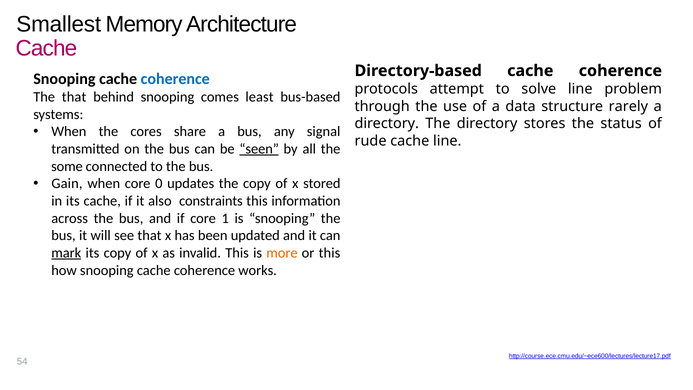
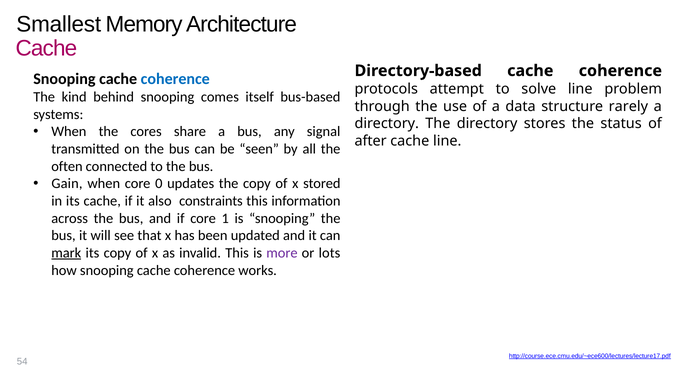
The that: that -> kind (74, 97)
least: least -> itself (260, 97)
rude: rude -> after (371, 141)
seen underline: present -> none (259, 149)
some: some -> often (67, 166)
more colour: orange -> purple (282, 253)
or this: this -> lots (330, 253)
